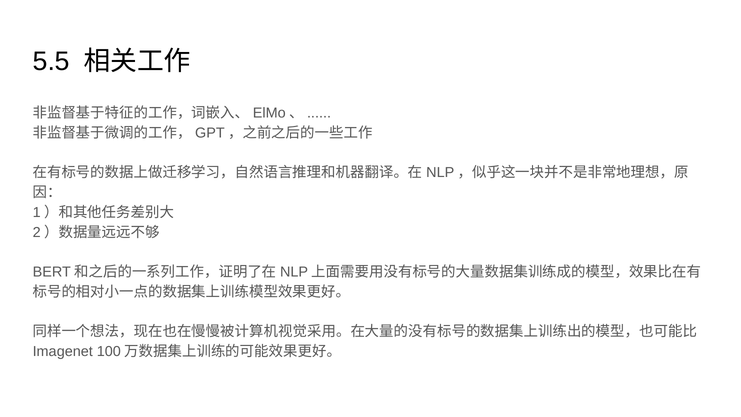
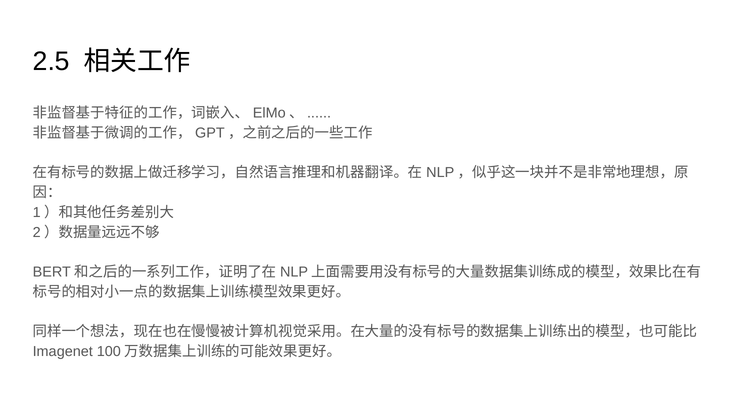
5.5: 5.5 -> 2.5 (51, 61)
